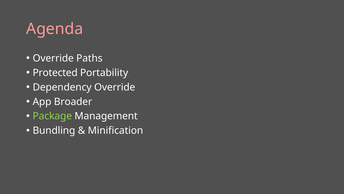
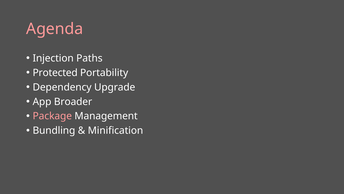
Override: Override -> Injection (53, 58)
Dependency Override: Override -> Upgrade (115, 87)
Package colour: light green -> pink (52, 116)
